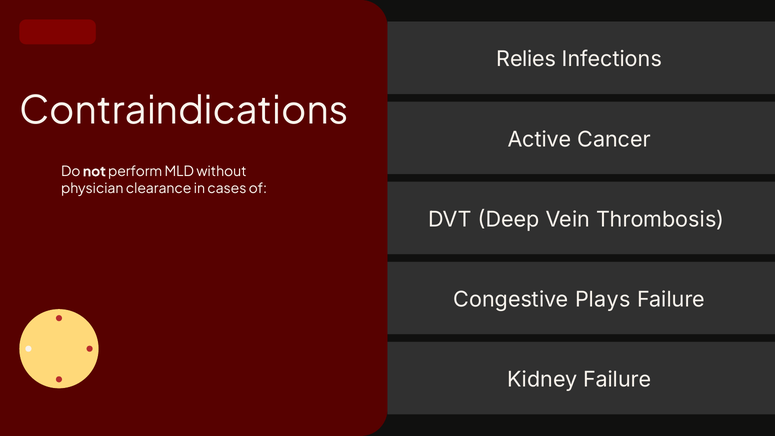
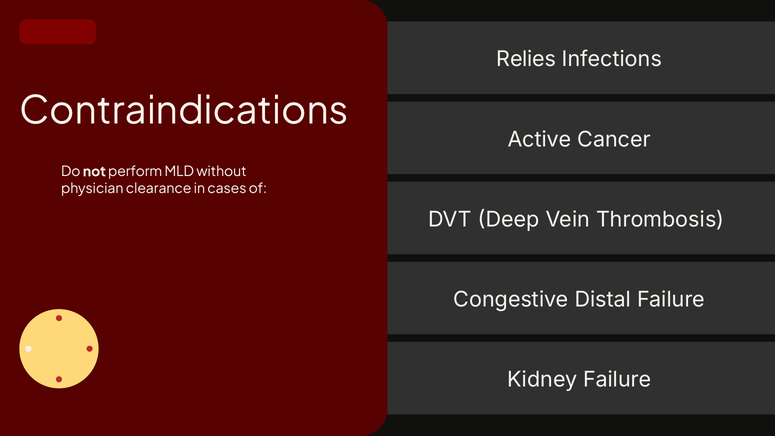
Plays: Plays -> Distal (603, 300)
